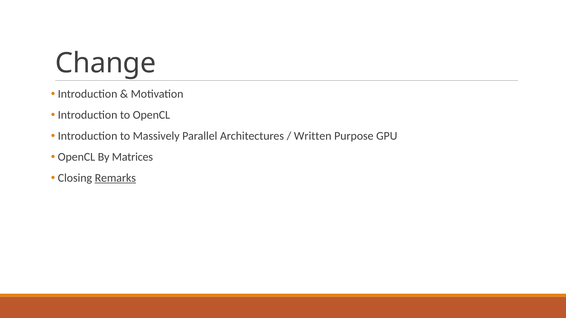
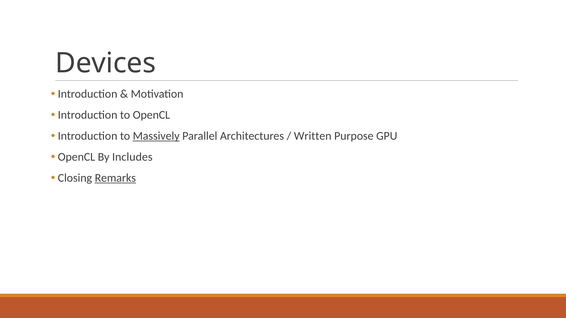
Change: Change -> Devices (106, 63)
Massively underline: none -> present (156, 136)
Matrices: Matrices -> Includes (132, 157)
